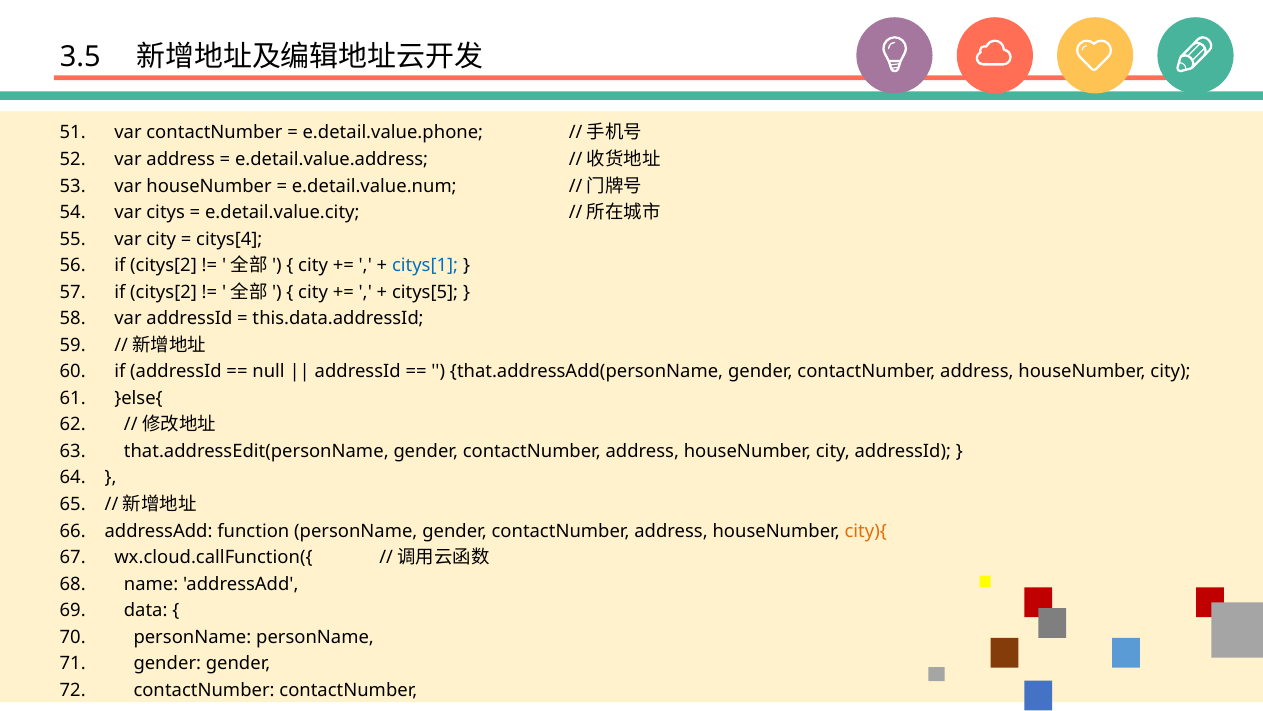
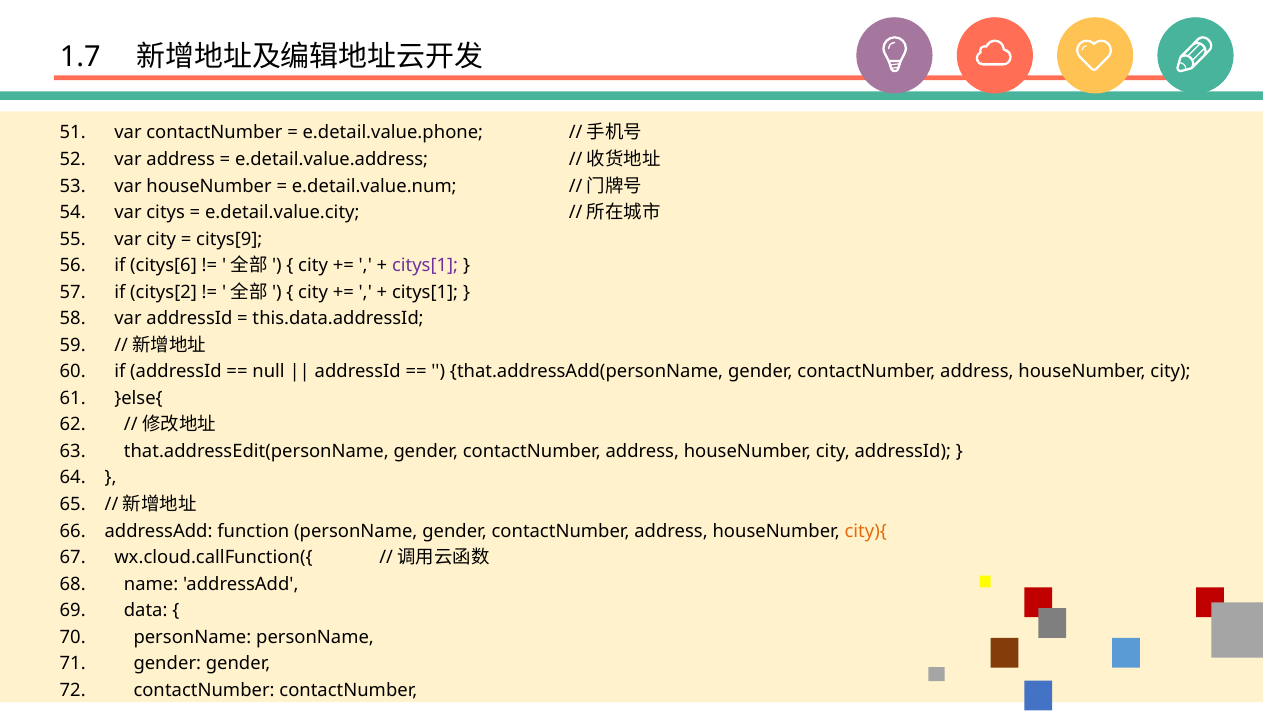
3.5: 3.5 -> 1.7 (80, 57)
citys[4: citys[4 -> citys[9 (229, 239)
citys[2: citys[2 -> citys[6 (163, 265)
citys[1 colour: blue -> purple (425, 265)
citys[5: citys[5 -> citys[1 (425, 292)
